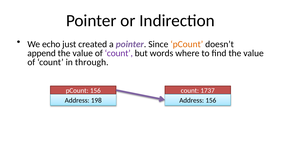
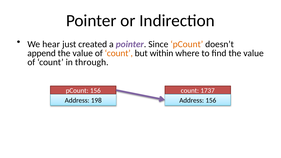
echo: echo -> hear (51, 44)
count colour: purple -> orange (119, 53)
words: words -> within (162, 53)
